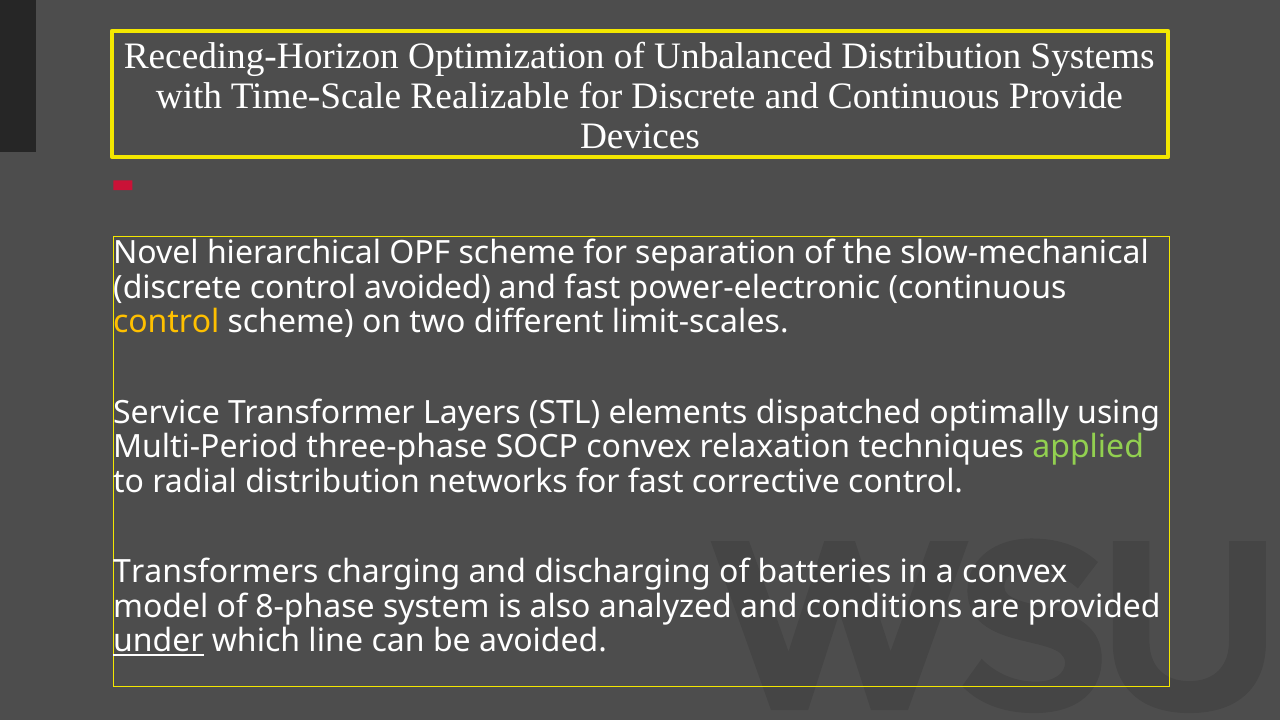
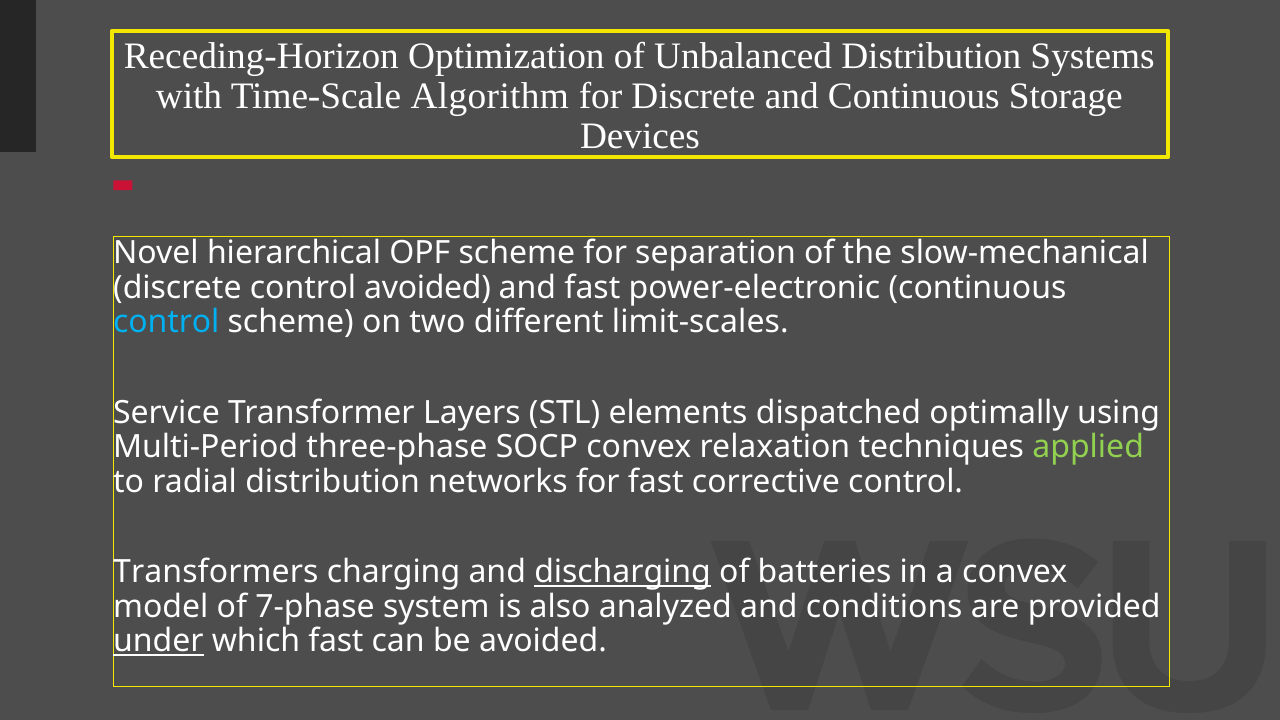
Realizable: Realizable -> Algorithm (490, 96)
Provide: Provide -> Storage (1066, 96)
control colour: yellow -> light blue (166, 322)
discharging underline: none -> present (623, 572)
8-phase: 8-phase -> 7-phase (315, 607)
which line: line -> fast (336, 641)
